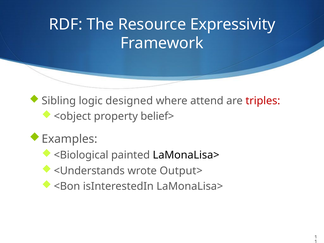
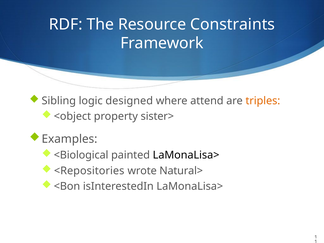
Expressivity: Expressivity -> Constraints (233, 24)
triples colour: red -> orange (263, 101)
belief>: belief> -> sister> (157, 116)
<Understands: <Understands -> <Repositories (89, 171)
Output>: Output> -> Natural> (181, 171)
